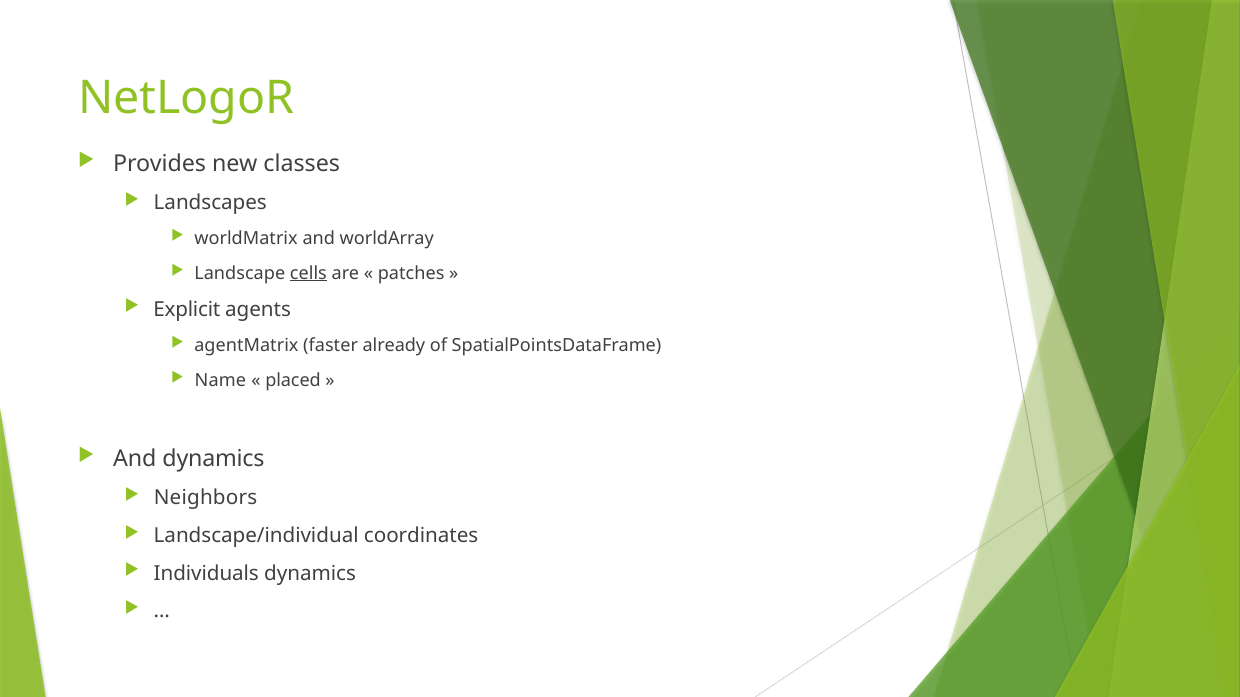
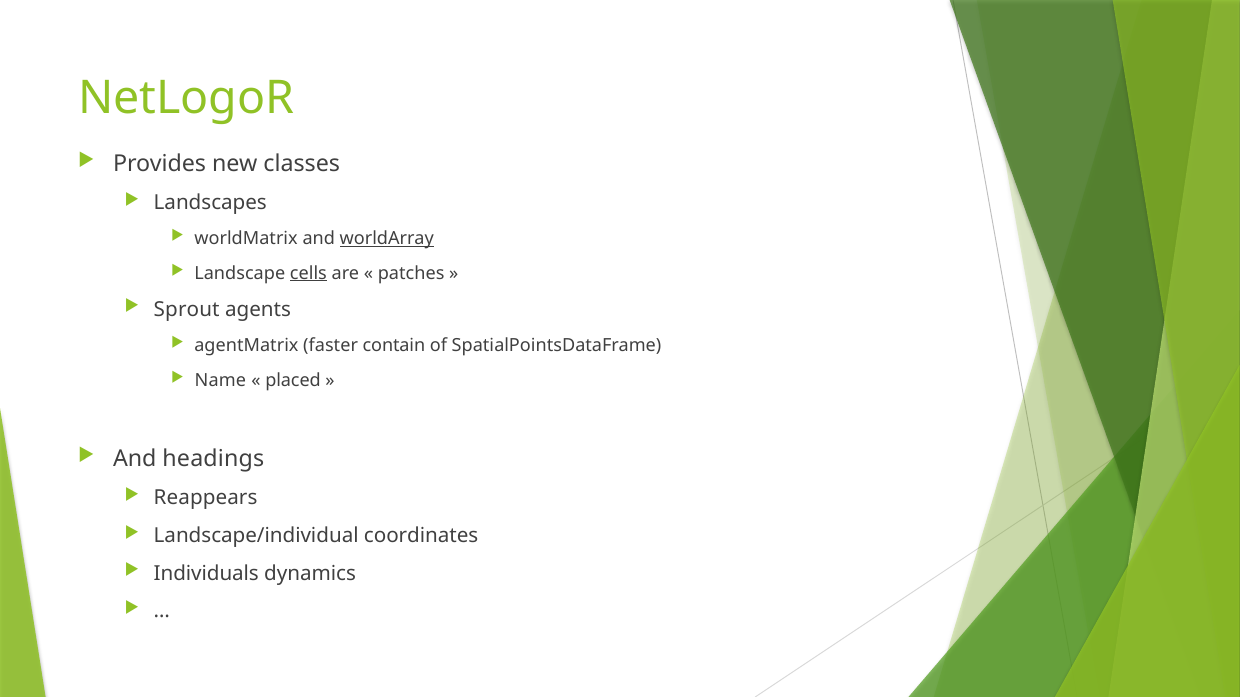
worldArray underline: none -> present (387, 239)
Explicit: Explicit -> Sprout (187, 310)
already: already -> contain (394, 346)
And dynamics: dynamics -> headings (213, 459)
Neighbors: Neighbors -> Reappears (206, 498)
